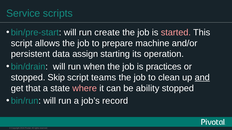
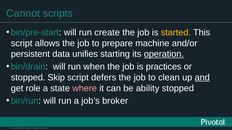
Service: Service -> Cannot (23, 13)
started colour: pink -> yellow (176, 33)
assign: assign -> unifies (85, 54)
operation underline: none -> present (164, 54)
teams: teams -> defers (104, 78)
that: that -> role (33, 89)
record: record -> broker (115, 101)
